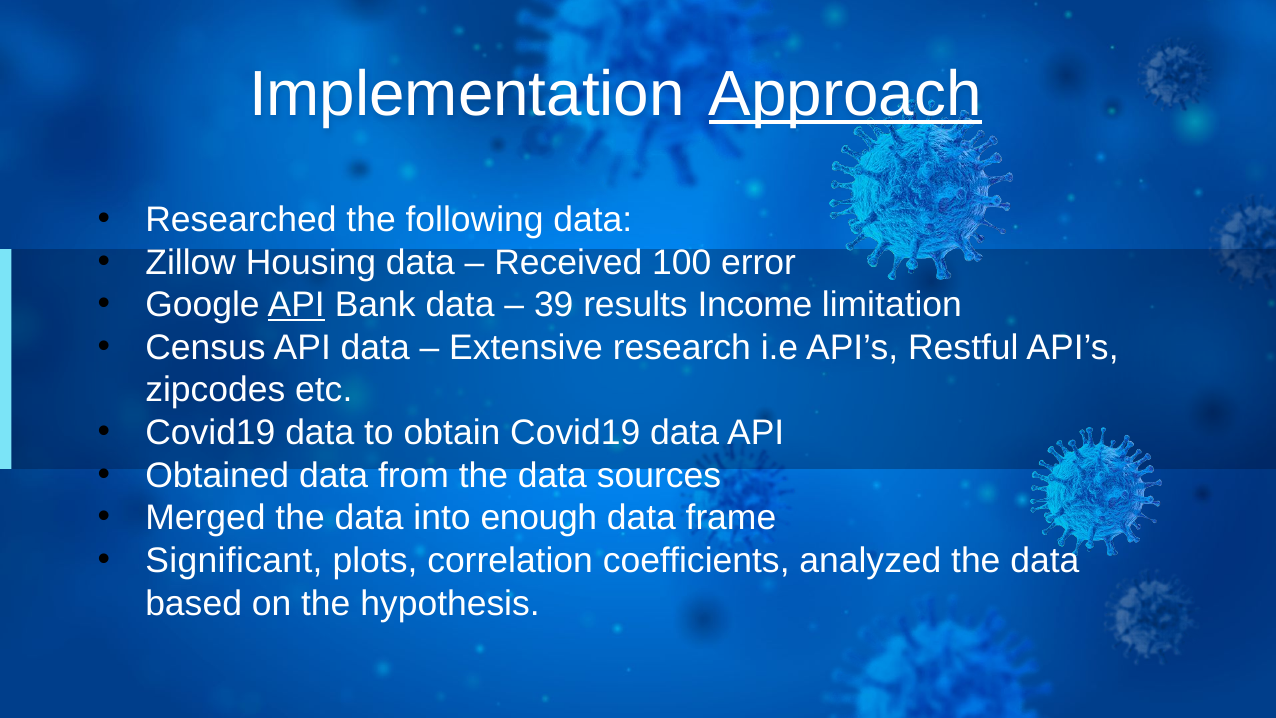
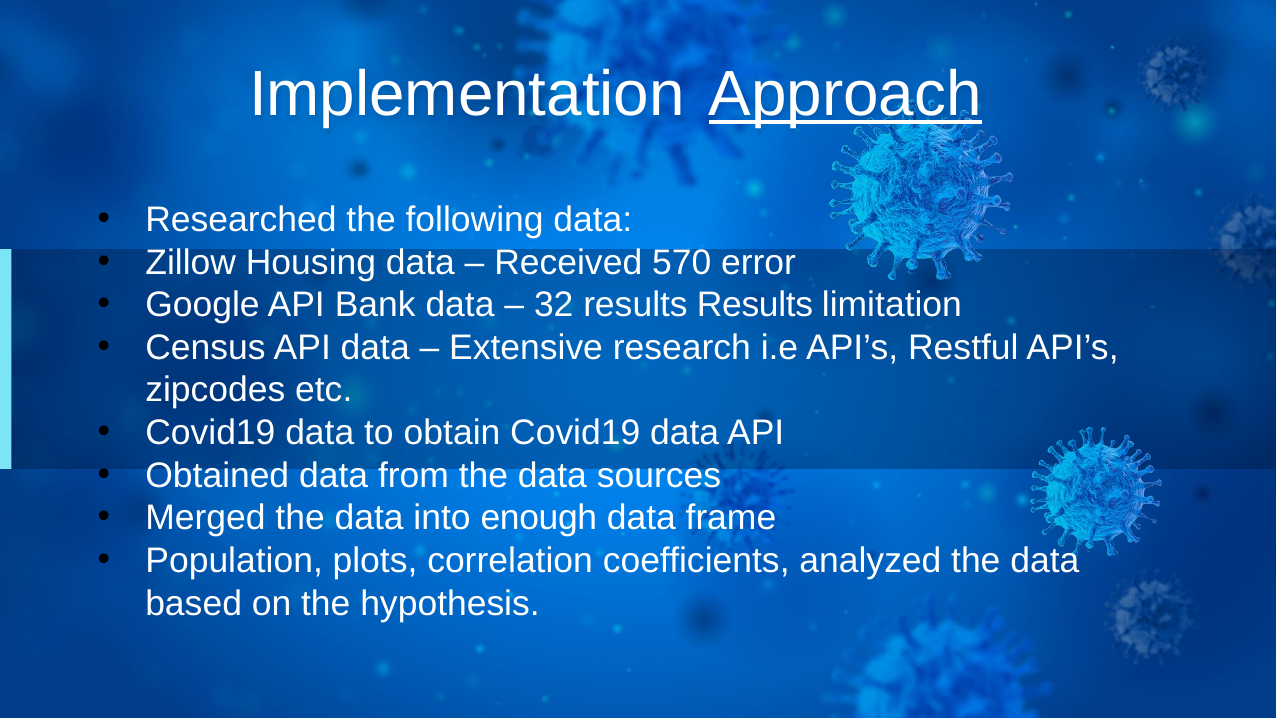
100: 100 -> 570 (682, 262)
API underline: present -> none (296, 305)
39: 39 -> 32 (554, 305)
results Income: Income -> Results (755, 305)
Significant: Significant -> Population (234, 561)
